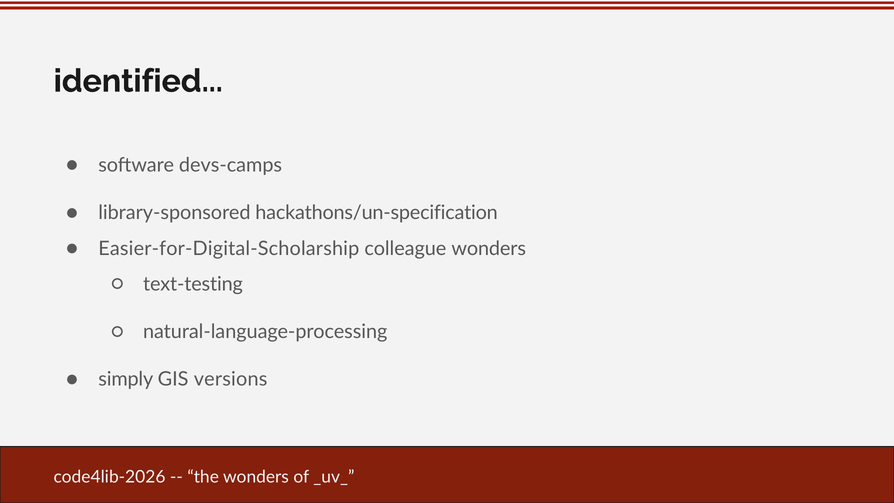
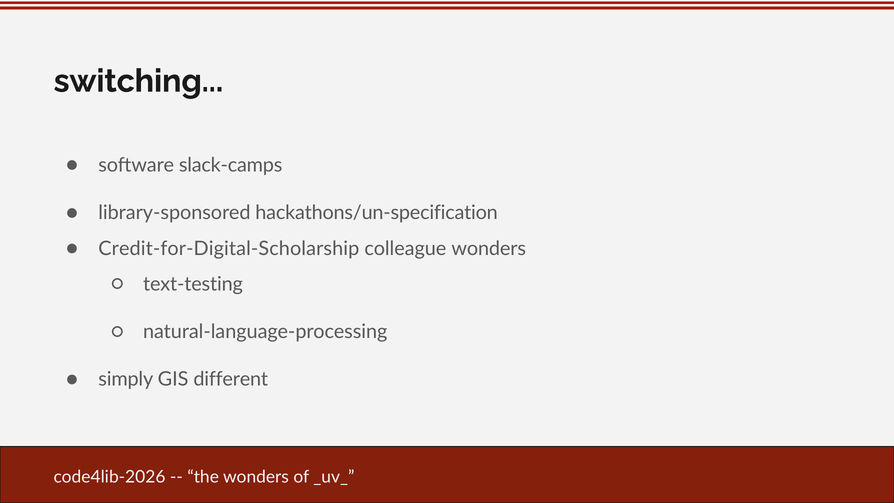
identified: identified -> switching (138, 81)
devs-camps: devs-camps -> slack-camps (231, 165)
Easier-for-Digital-Scholarship: Easier-for-Digital-Scholarship -> Credit-for-Digital-Scholarship (229, 248)
versions: versions -> different (231, 379)
